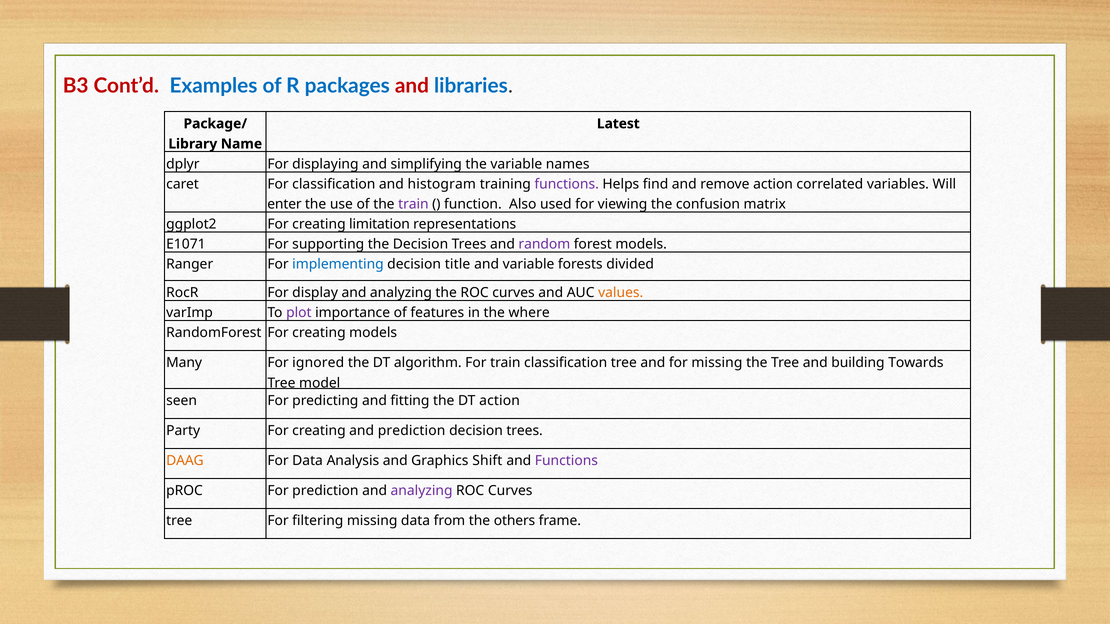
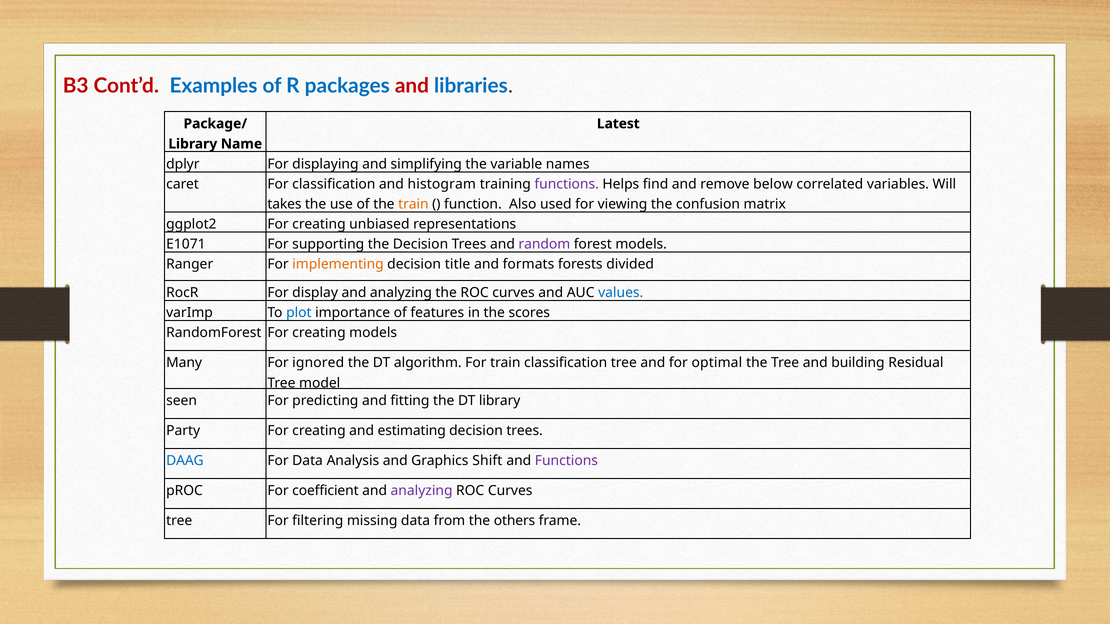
remove action: action -> below (773, 184)
enter: enter -> takes (284, 204)
train colour: purple -> orange (413, 204)
limitation: limitation -> unbiased (379, 224)
implementing colour: blue -> orange (338, 265)
and variable: variable -> formats (528, 265)
values colour: orange -> blue (621, 293)
plot colour: purple -> blue (299, 313)
where: where -> scores (529, 313)
for missing: missing -> optimal (717, 363)
Towards: Towards -> Residual (916, 363)
DT action: action -> library (500, 401)
and prediction: prediction -> estimating (412, 431)
DAAG colour: orange -> blue (185, 461)
For prediction: prediction -> coefficient (325, 491)
